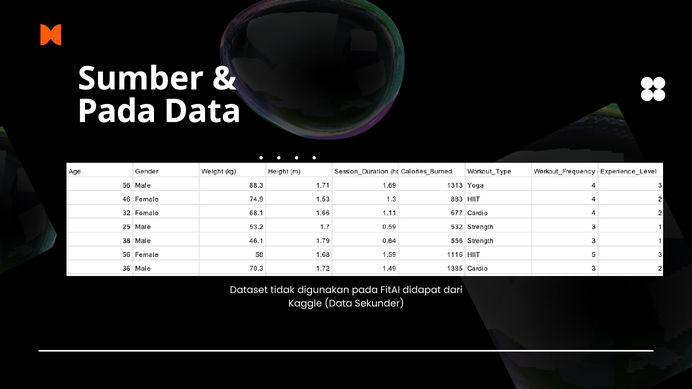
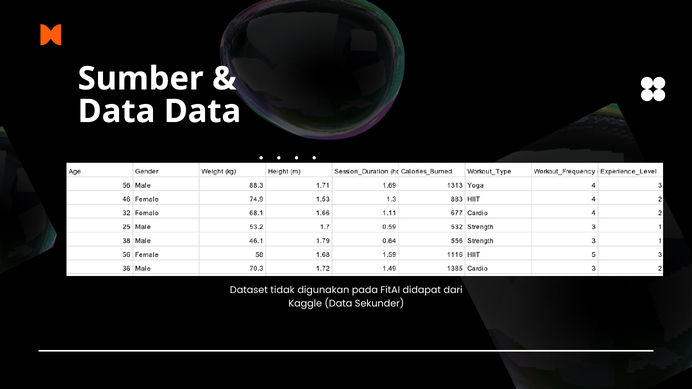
Pada: Pada -> Data (117, 111)
